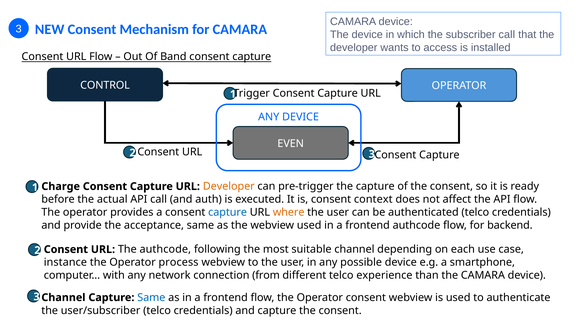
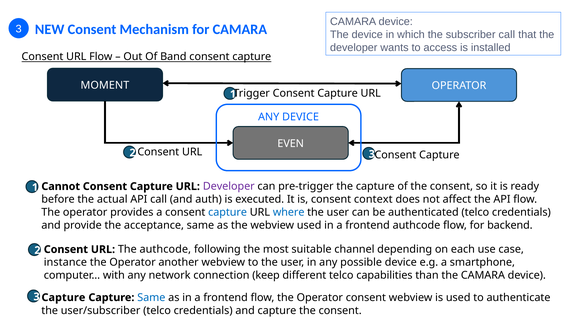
CONTROL: CONTROL -> MOMENT (105, 85)
Charge: Charge -> Cannot (61, 186)
Developer colour: orange -> purple (229, 186)
where colour: orange -> blue (289, 212)
process: process -> another (179, 262)
from: from -> keep (266, 275)
experience: experience -> capabilities (384, 275)
Channel: Channel -> Capture (63, 298)
